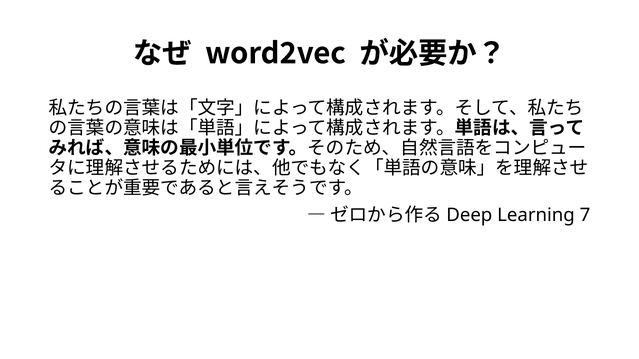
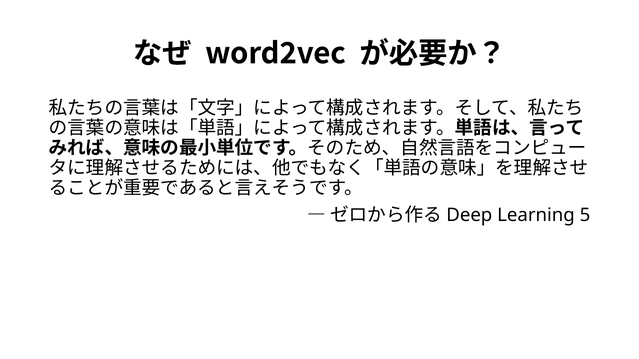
7: 7 -> 5 (585, 215)
